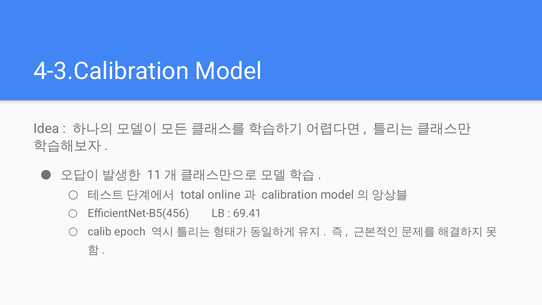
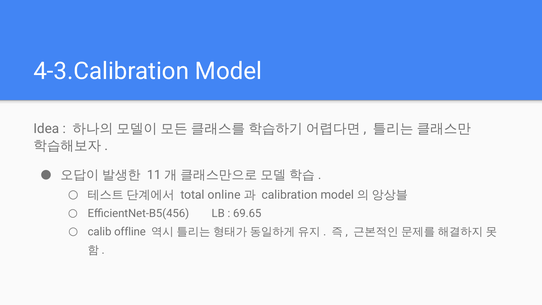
69.41: 69.41 -> 69.65 (247, 213)
epoch: epoch -> offline (130, 232)
